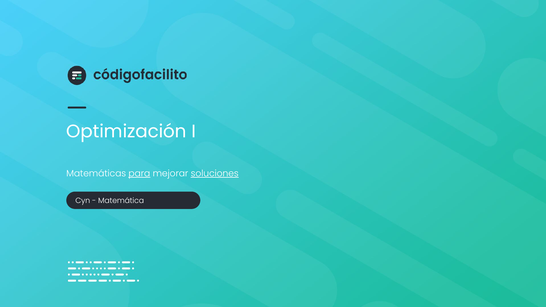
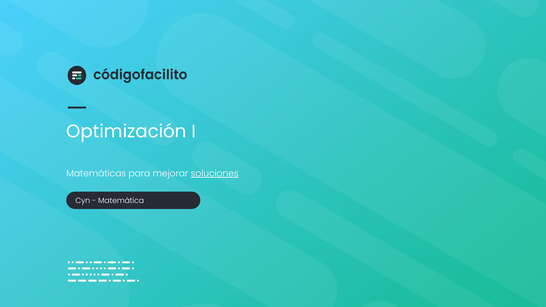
para underline: present -> none (139, 174)
